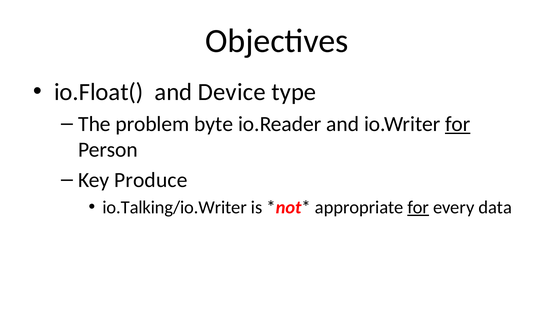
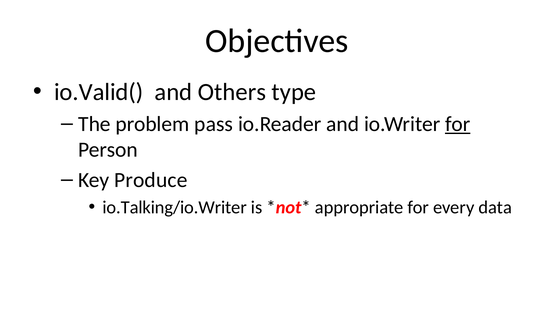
io.Float(: io.Float( -> io.Valid( (99, 92)
Device: Device -> Others (232, 92)
byte: byte -> pass (214, 124)
for underline: present -> none (418, 207)
